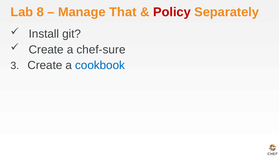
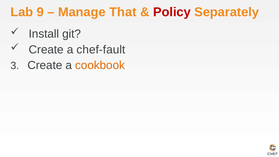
8: 8 -> 9 (40, 12)
chef-sure: chef-sure -> chef-fault (101, 50)
cookbook colour: blue -> orange (100, 65)
